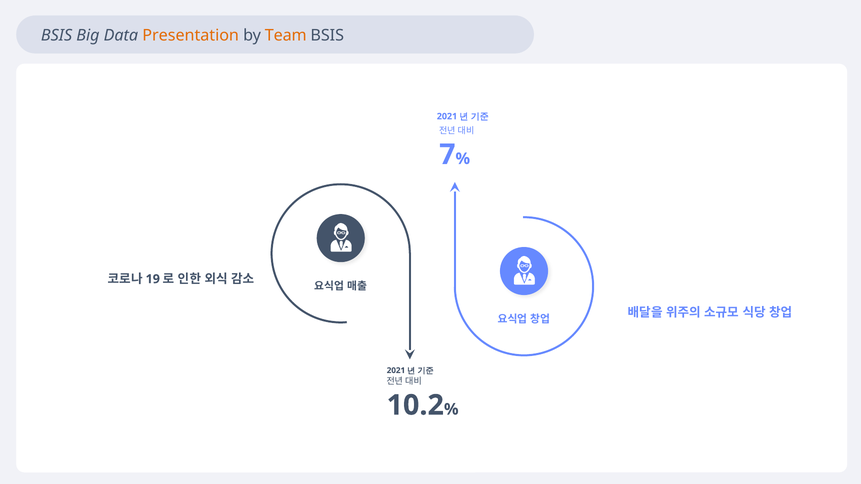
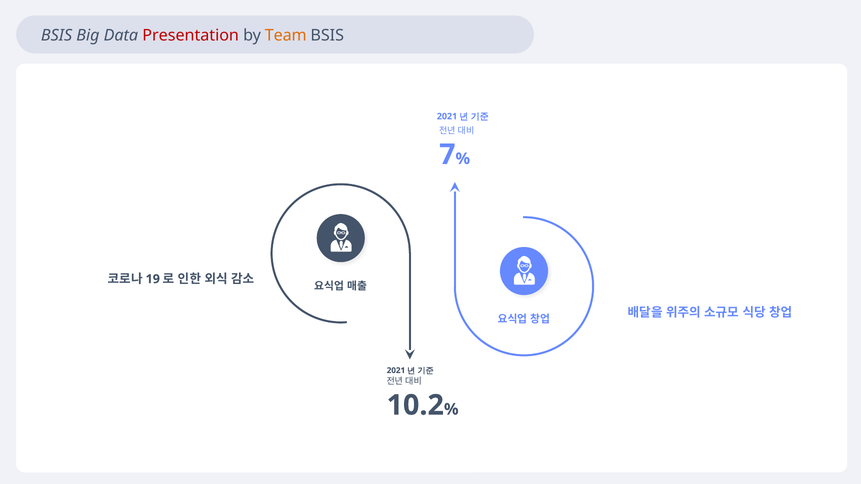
Presentation colour: orange -> red (191, 36)
